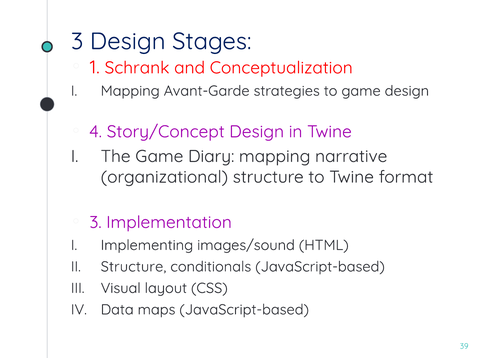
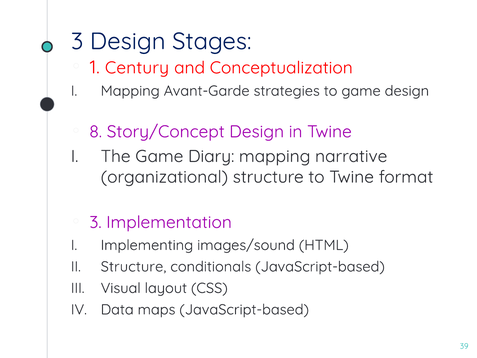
Schrank: Schrank -> Century (137, 68)
4: 4 -> 8 (96, 132)
